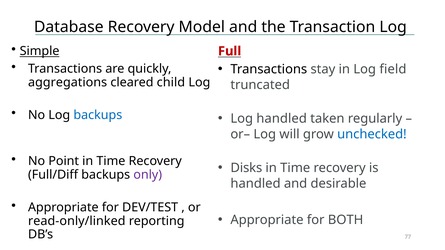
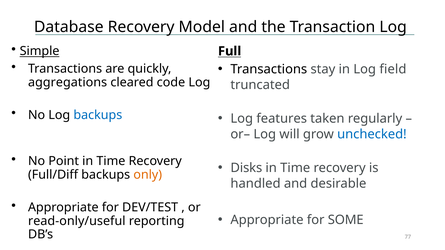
Full colour: red -> black (230, 51)
child: child -> code (171, 82)
Log handled: handled -> features (282, 119)
only colour: purple -> orange (148, 175)
BOTH: BOTH -> SOME (346, 220)
read-only/linked: read-only/linked -> read-only/useful (77, 221)
